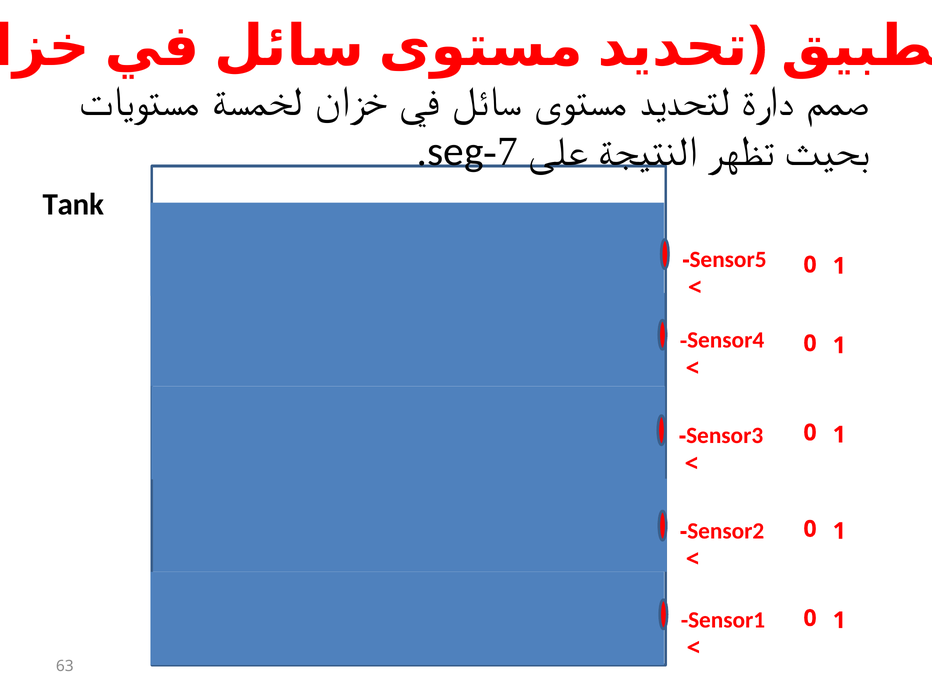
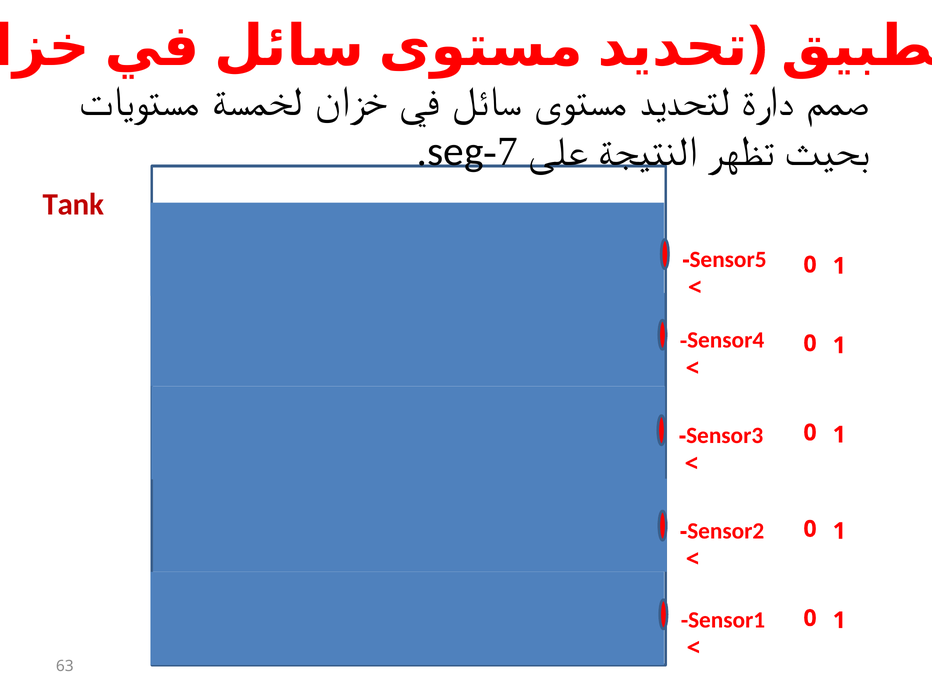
Tank colour: black -> red (73, 205)
